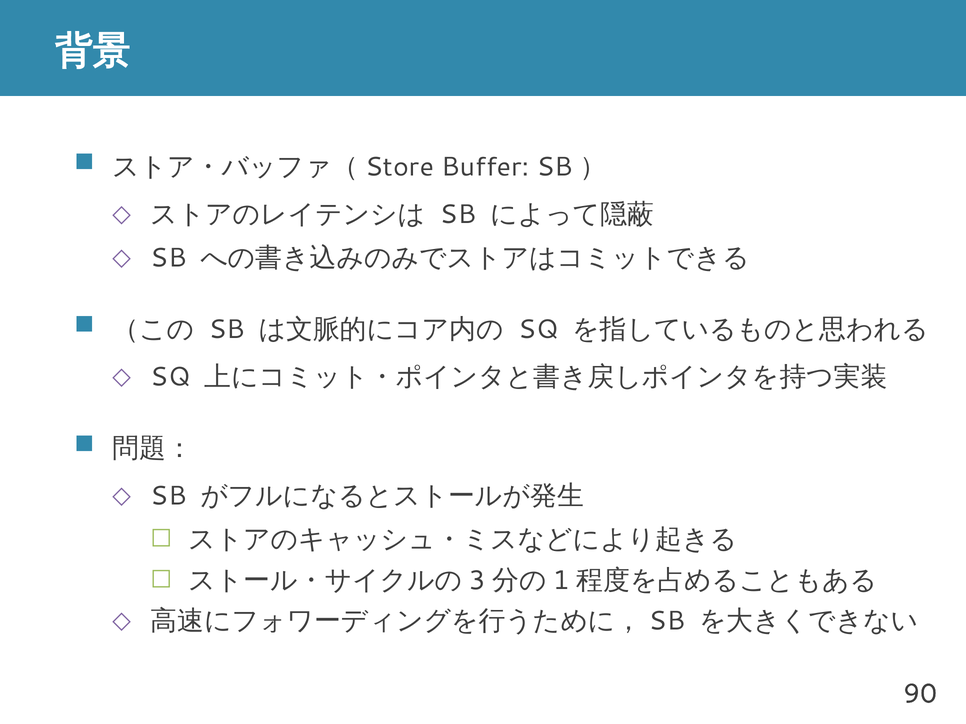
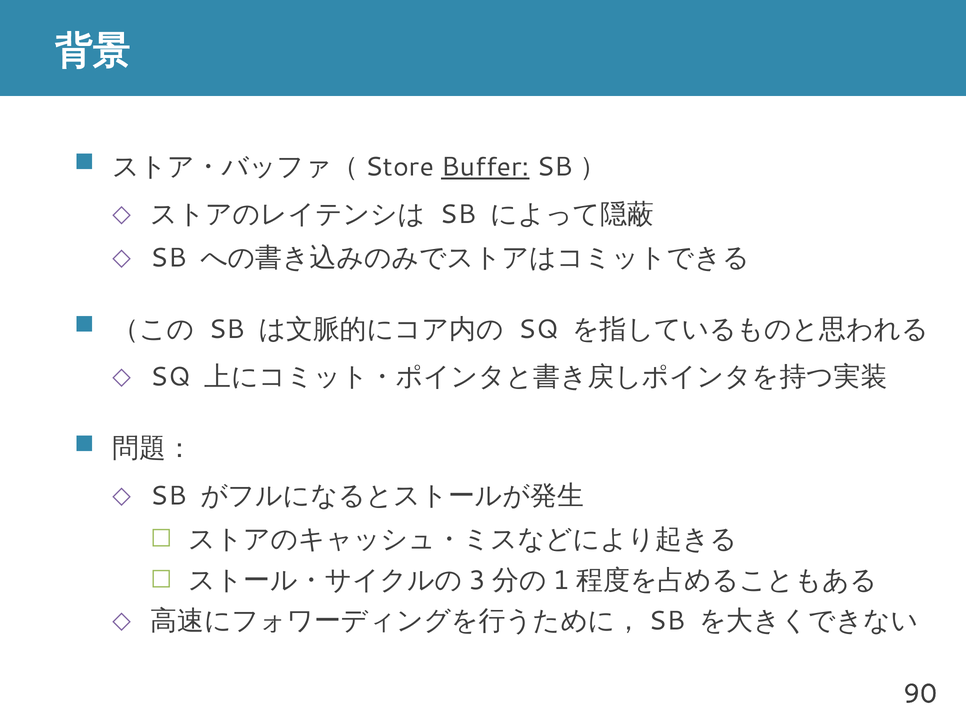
Buffer underline: none -> present (485, 167)
